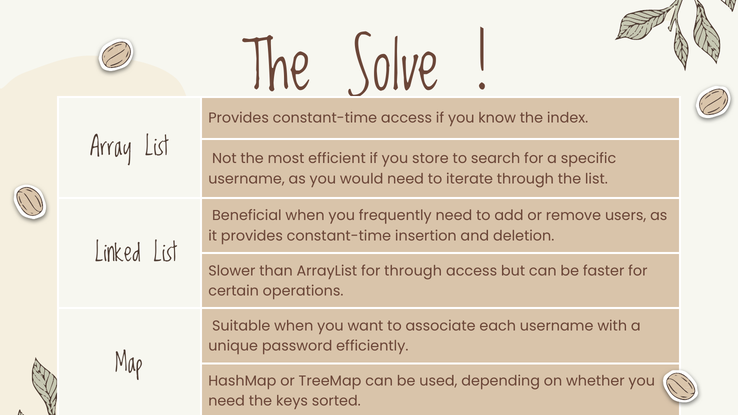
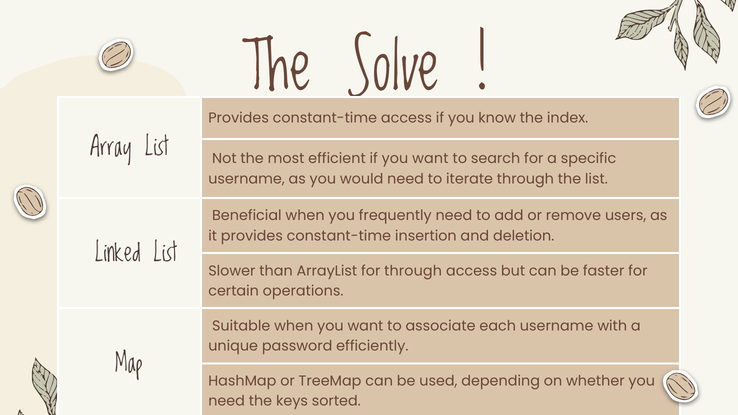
if you store: store -> want (430, 159)
